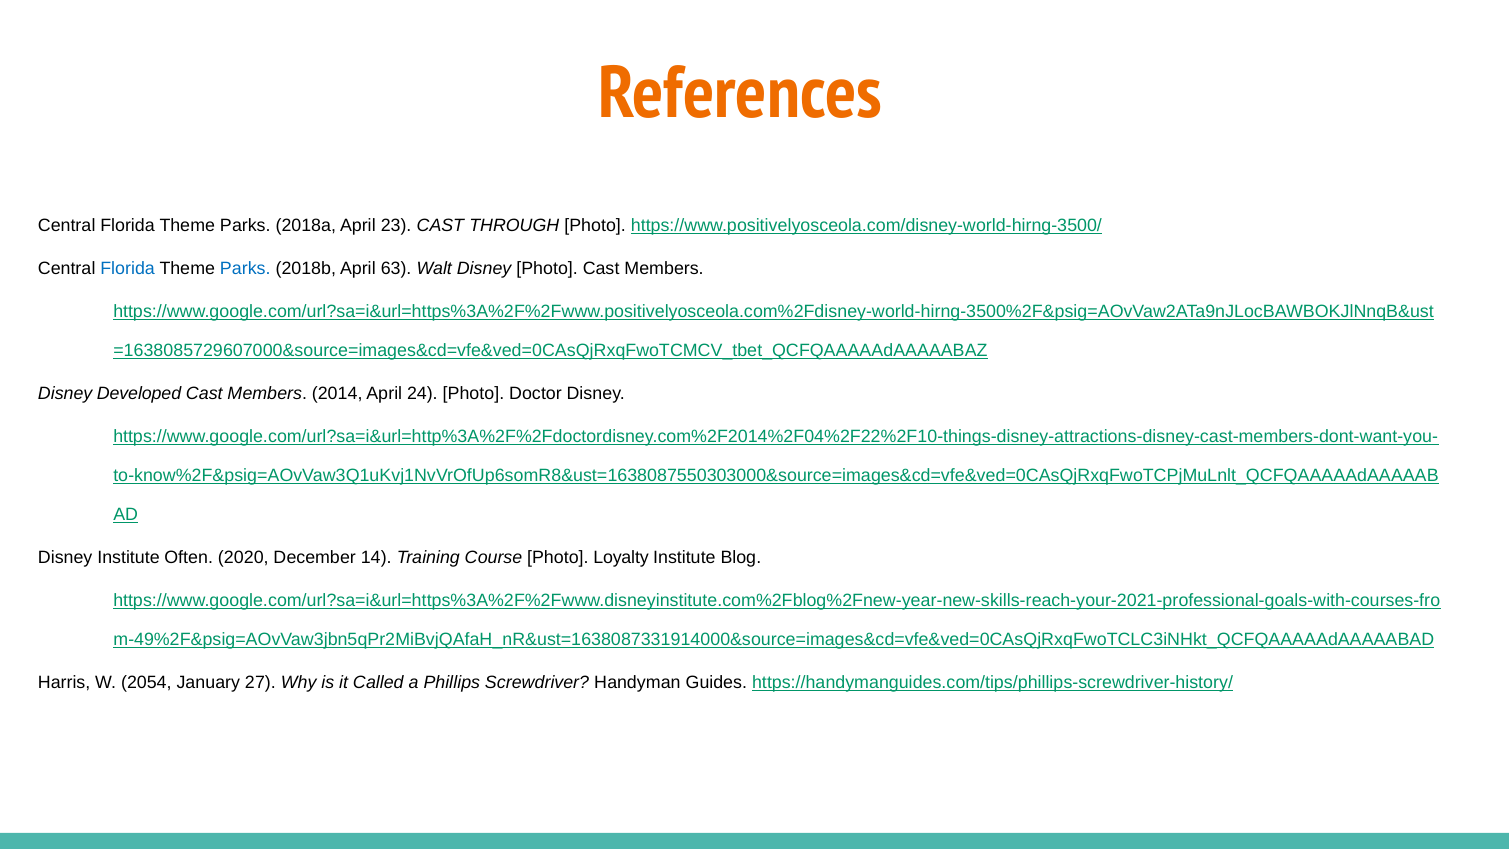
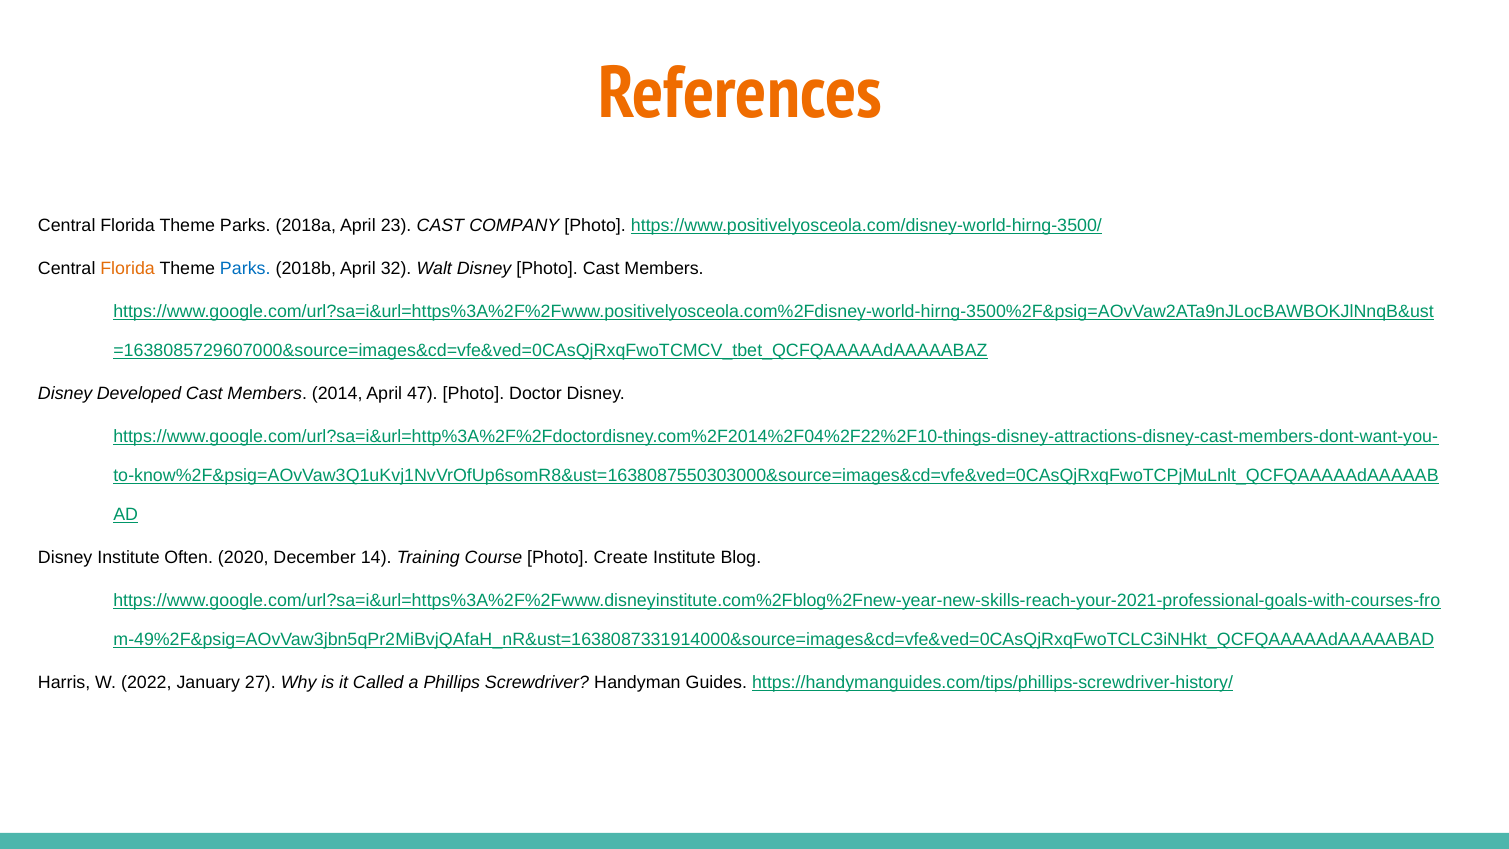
THROUGH: THROUGH -> COMPANY (514, 226)
Florida colour: blue -> orange (128, 269)
63: 63 -> 32 (396, 269)
24: 24 -> 47 (422, 393)
Loyalty: Loyalty -> Create (621, 557)
2054: 2054 -> 2022 (146, 682)
